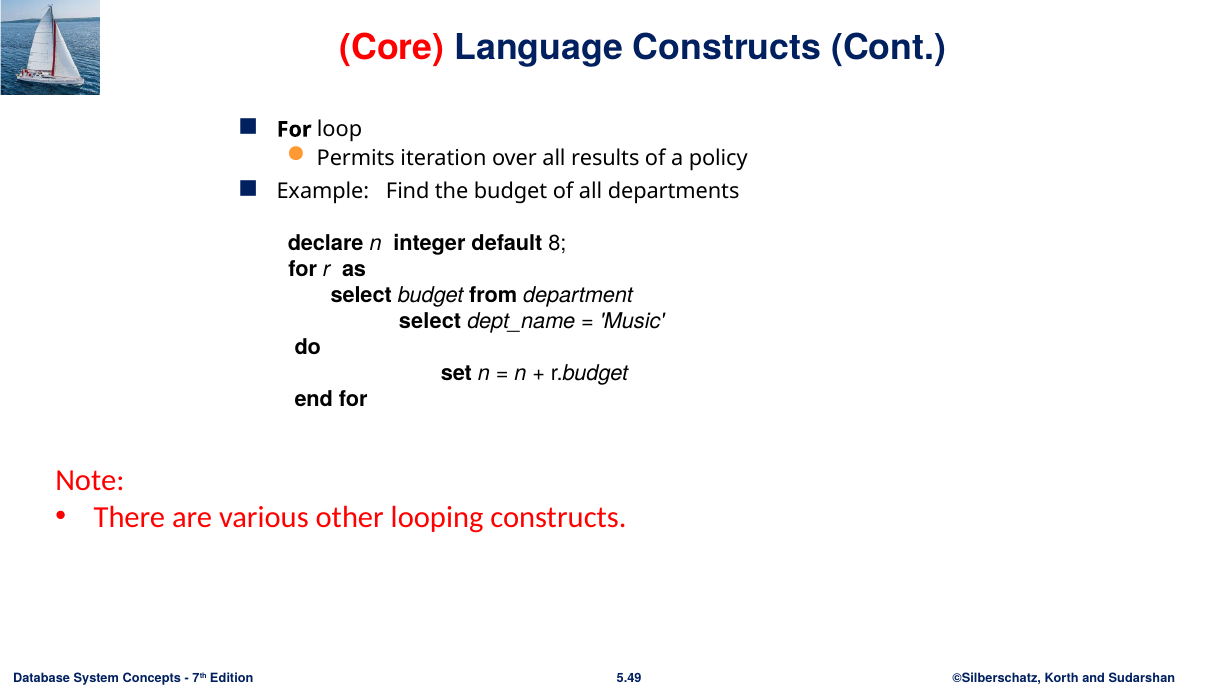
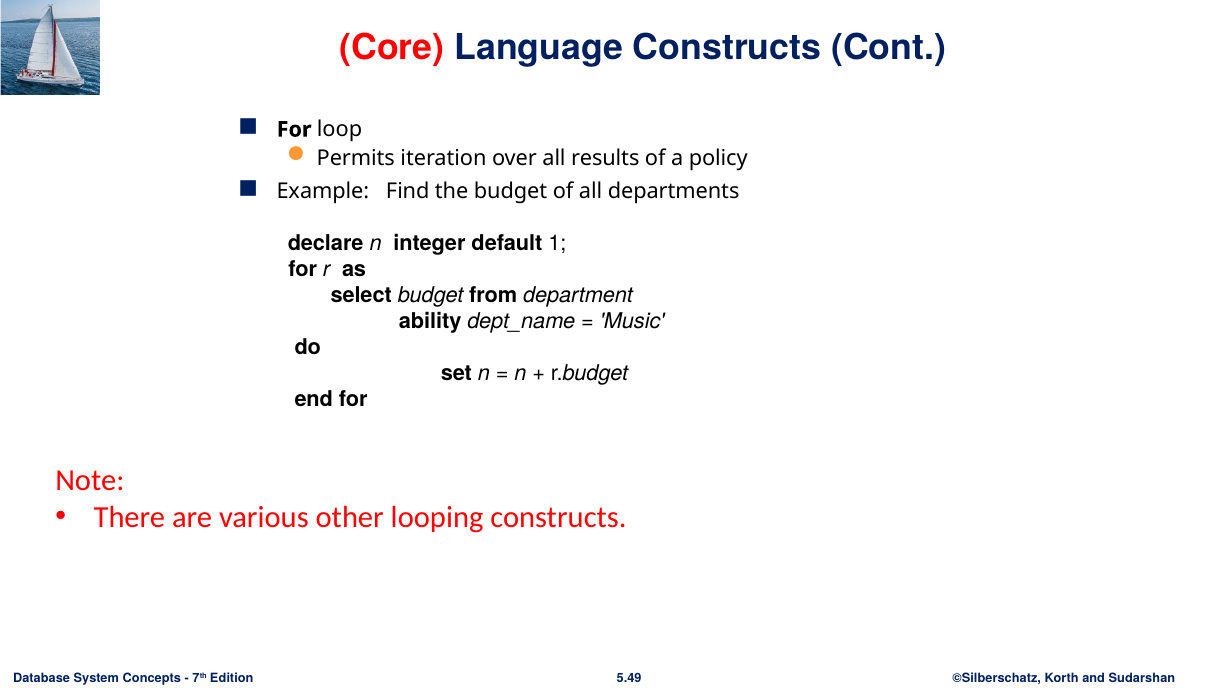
8: 8 -> 1 (557, 243)
select: select -> ability (430, 321)
